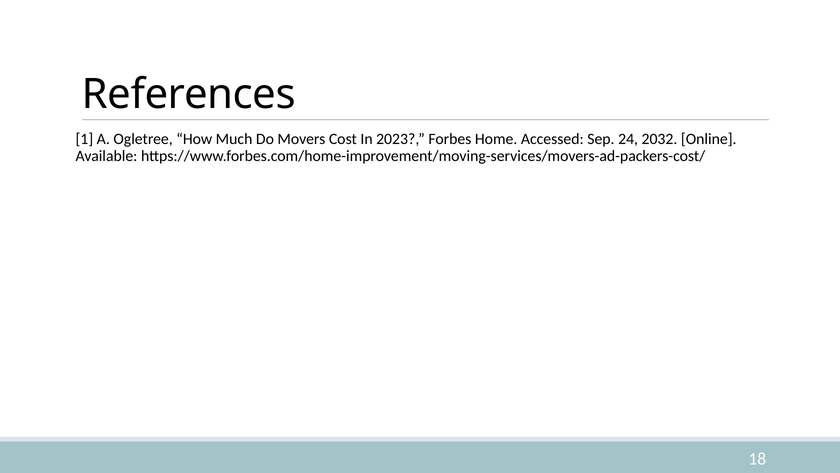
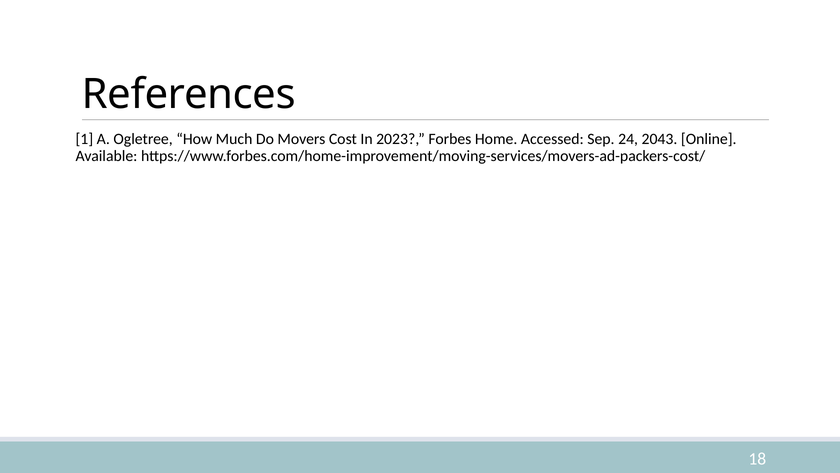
2032: 2032 -> 2043 (659, 139)
